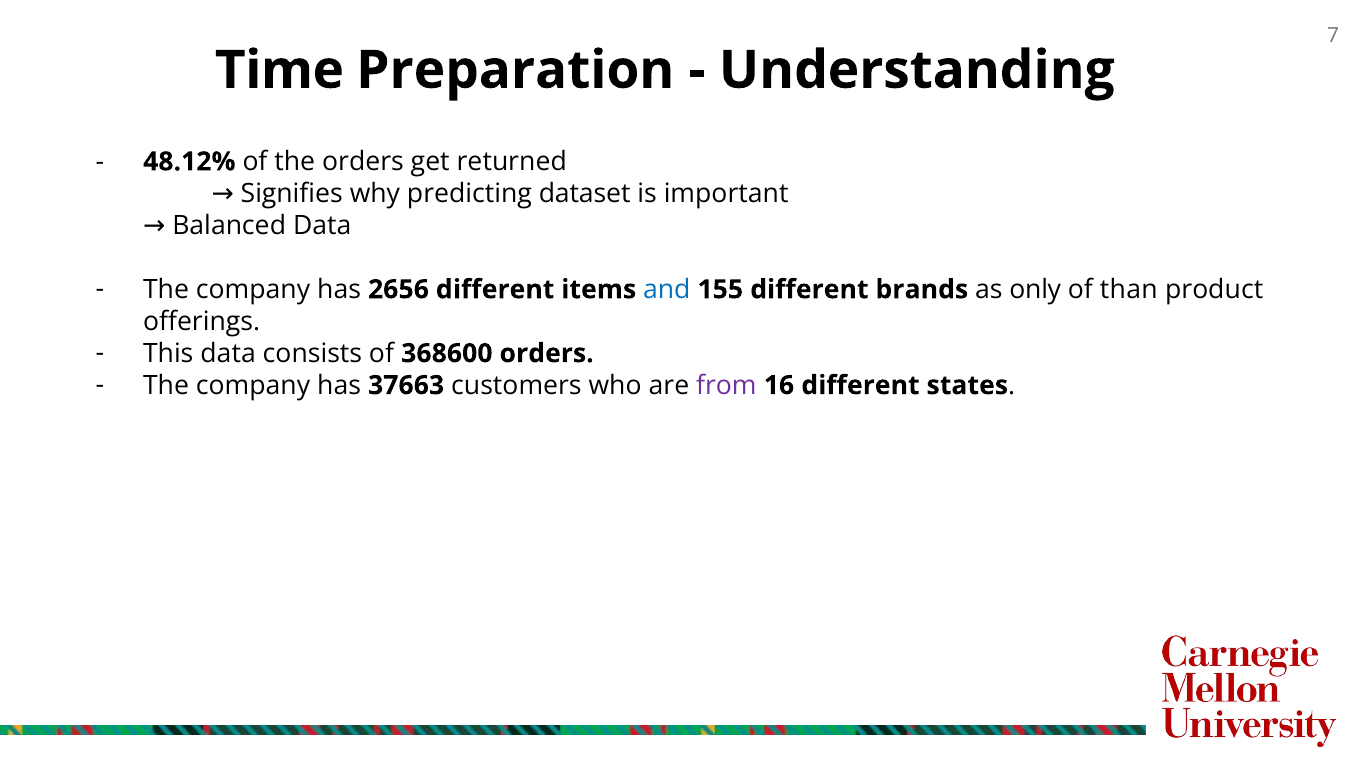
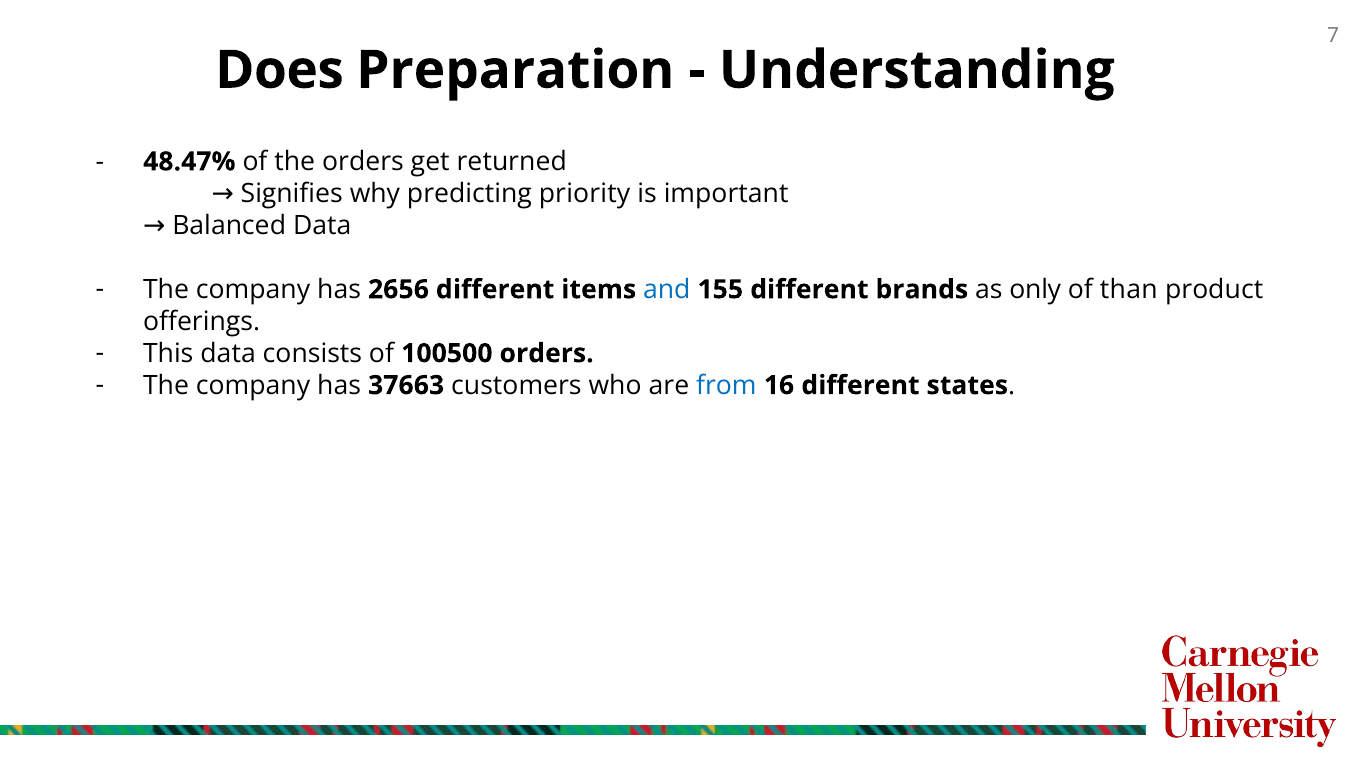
Time: Time -> Does (279, 70)
48.12%: 48.12% -> 48.47% (189, 162)
dataset: dataset -> priority (585, 194)
368600: 368600 -> 100500 (447, 353)
from colour: purple -> blue (726, 385)
